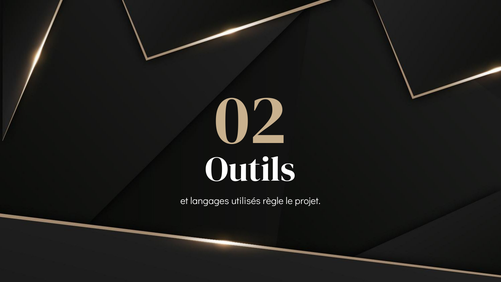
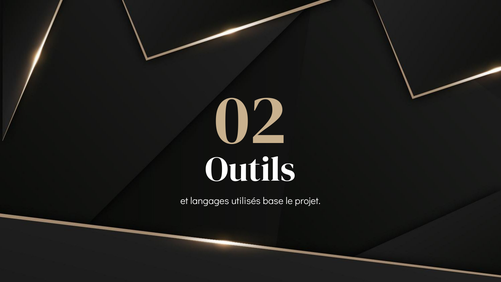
règle: règle -> base (273, 201)
